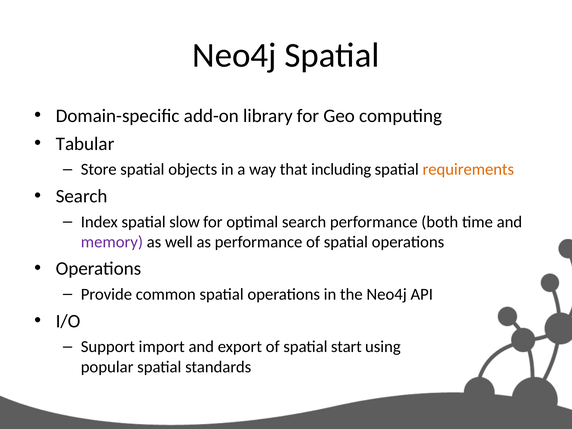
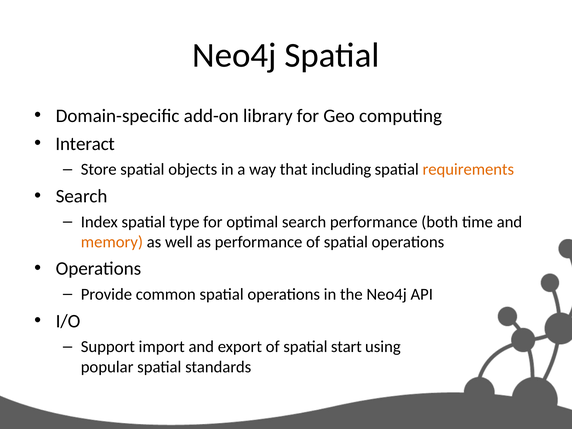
Tabular: Tabular -> Interact (85, 144)
slow: slow -> type (185, 222)
memory colour: purple -> orange (112, 242)
